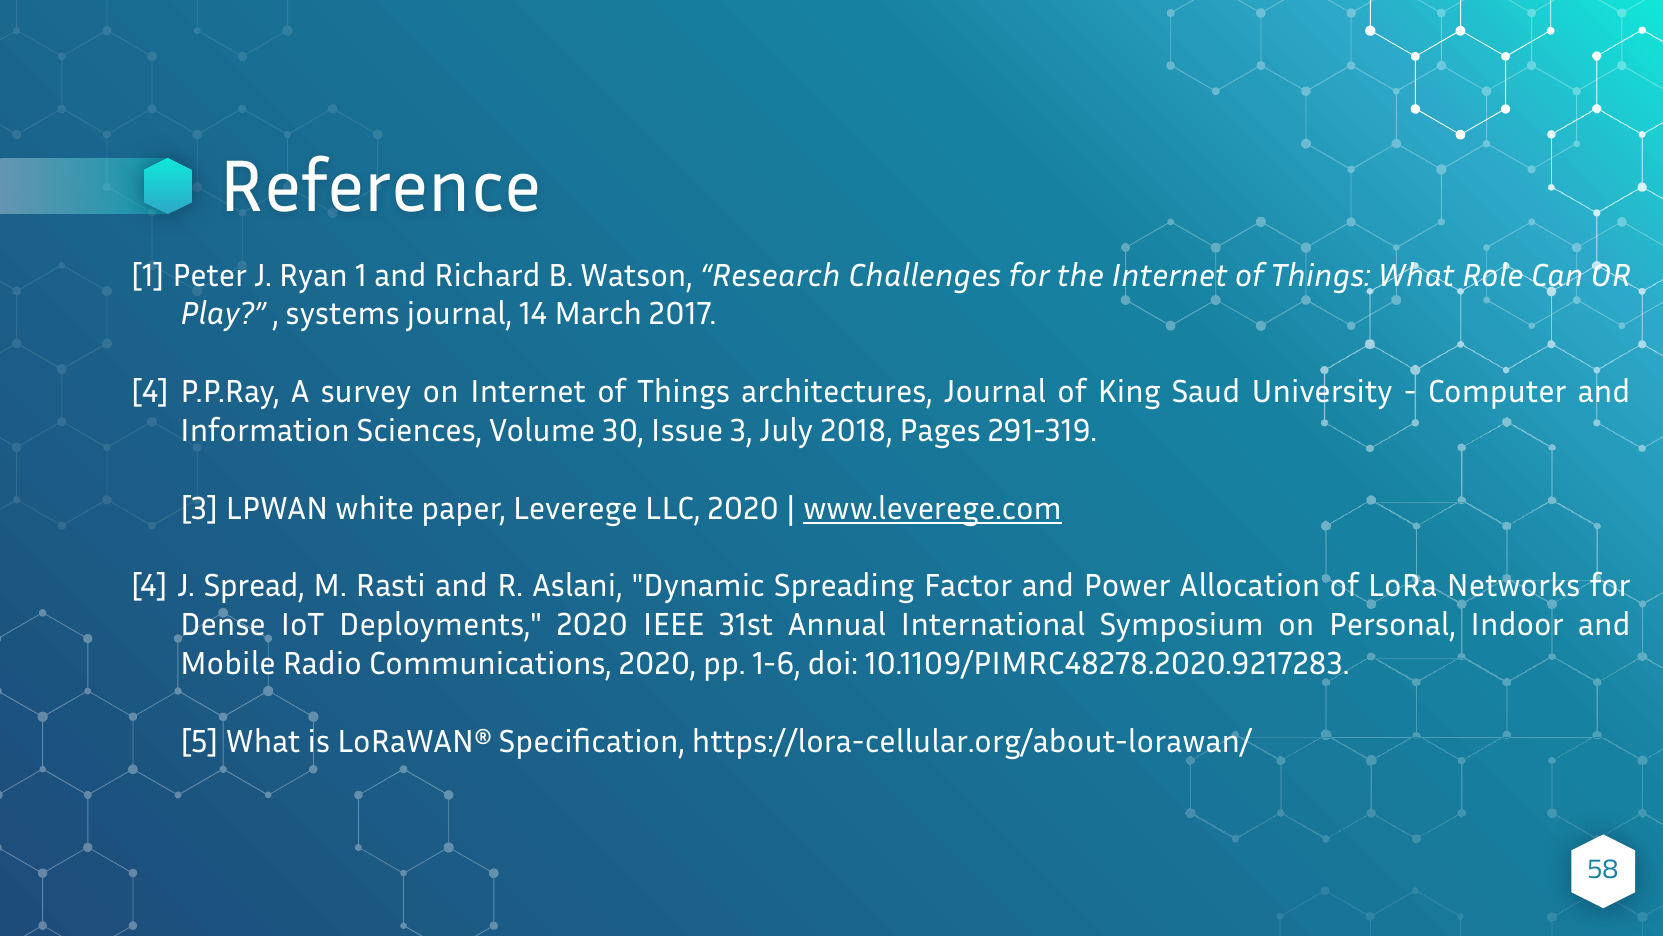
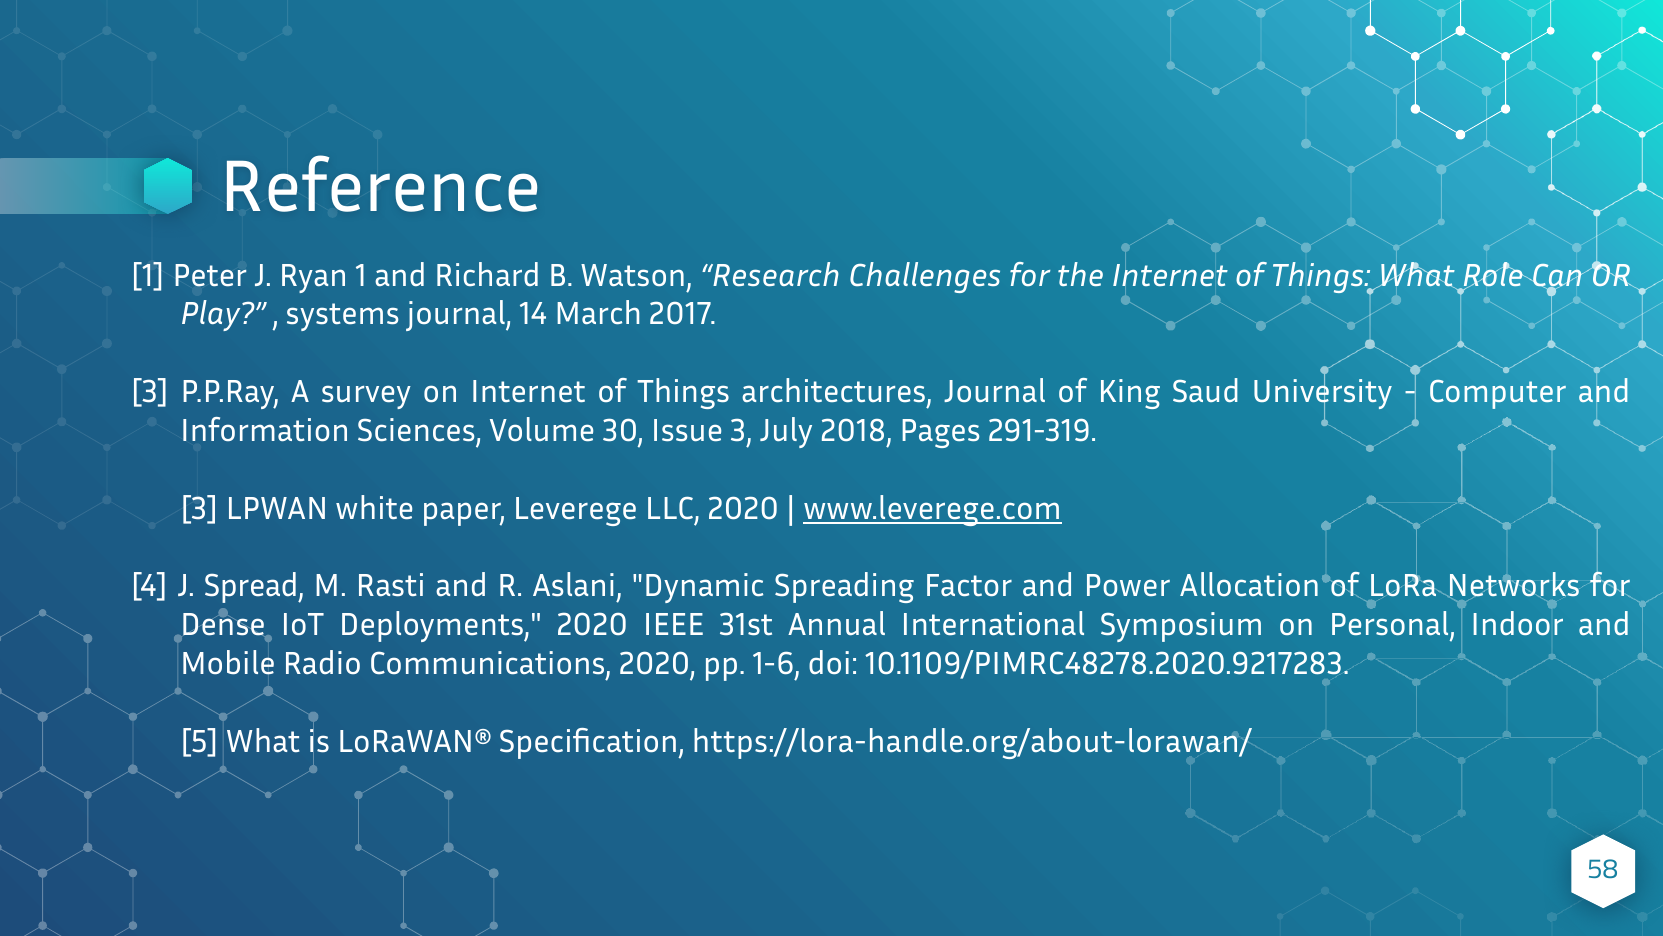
4: 4 -> 3 (150, 392)
https://lora-cellular.org/about-lorawan/: https://lora-cellular.org/about-lorawan/ -> https://lora-handle.org/about-lorawan/ (972, 741)
